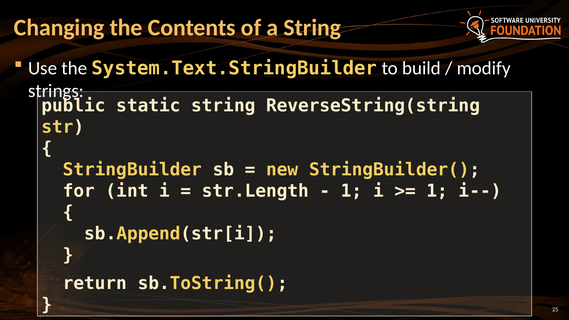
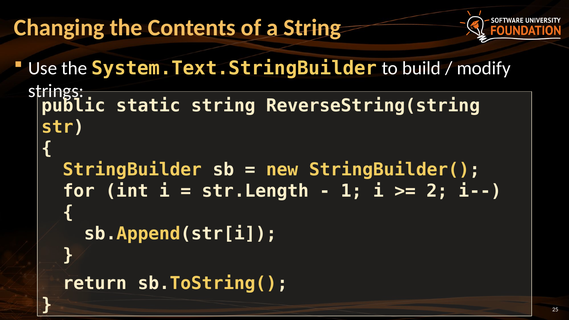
1: 1 -> 2 (437, 191)
